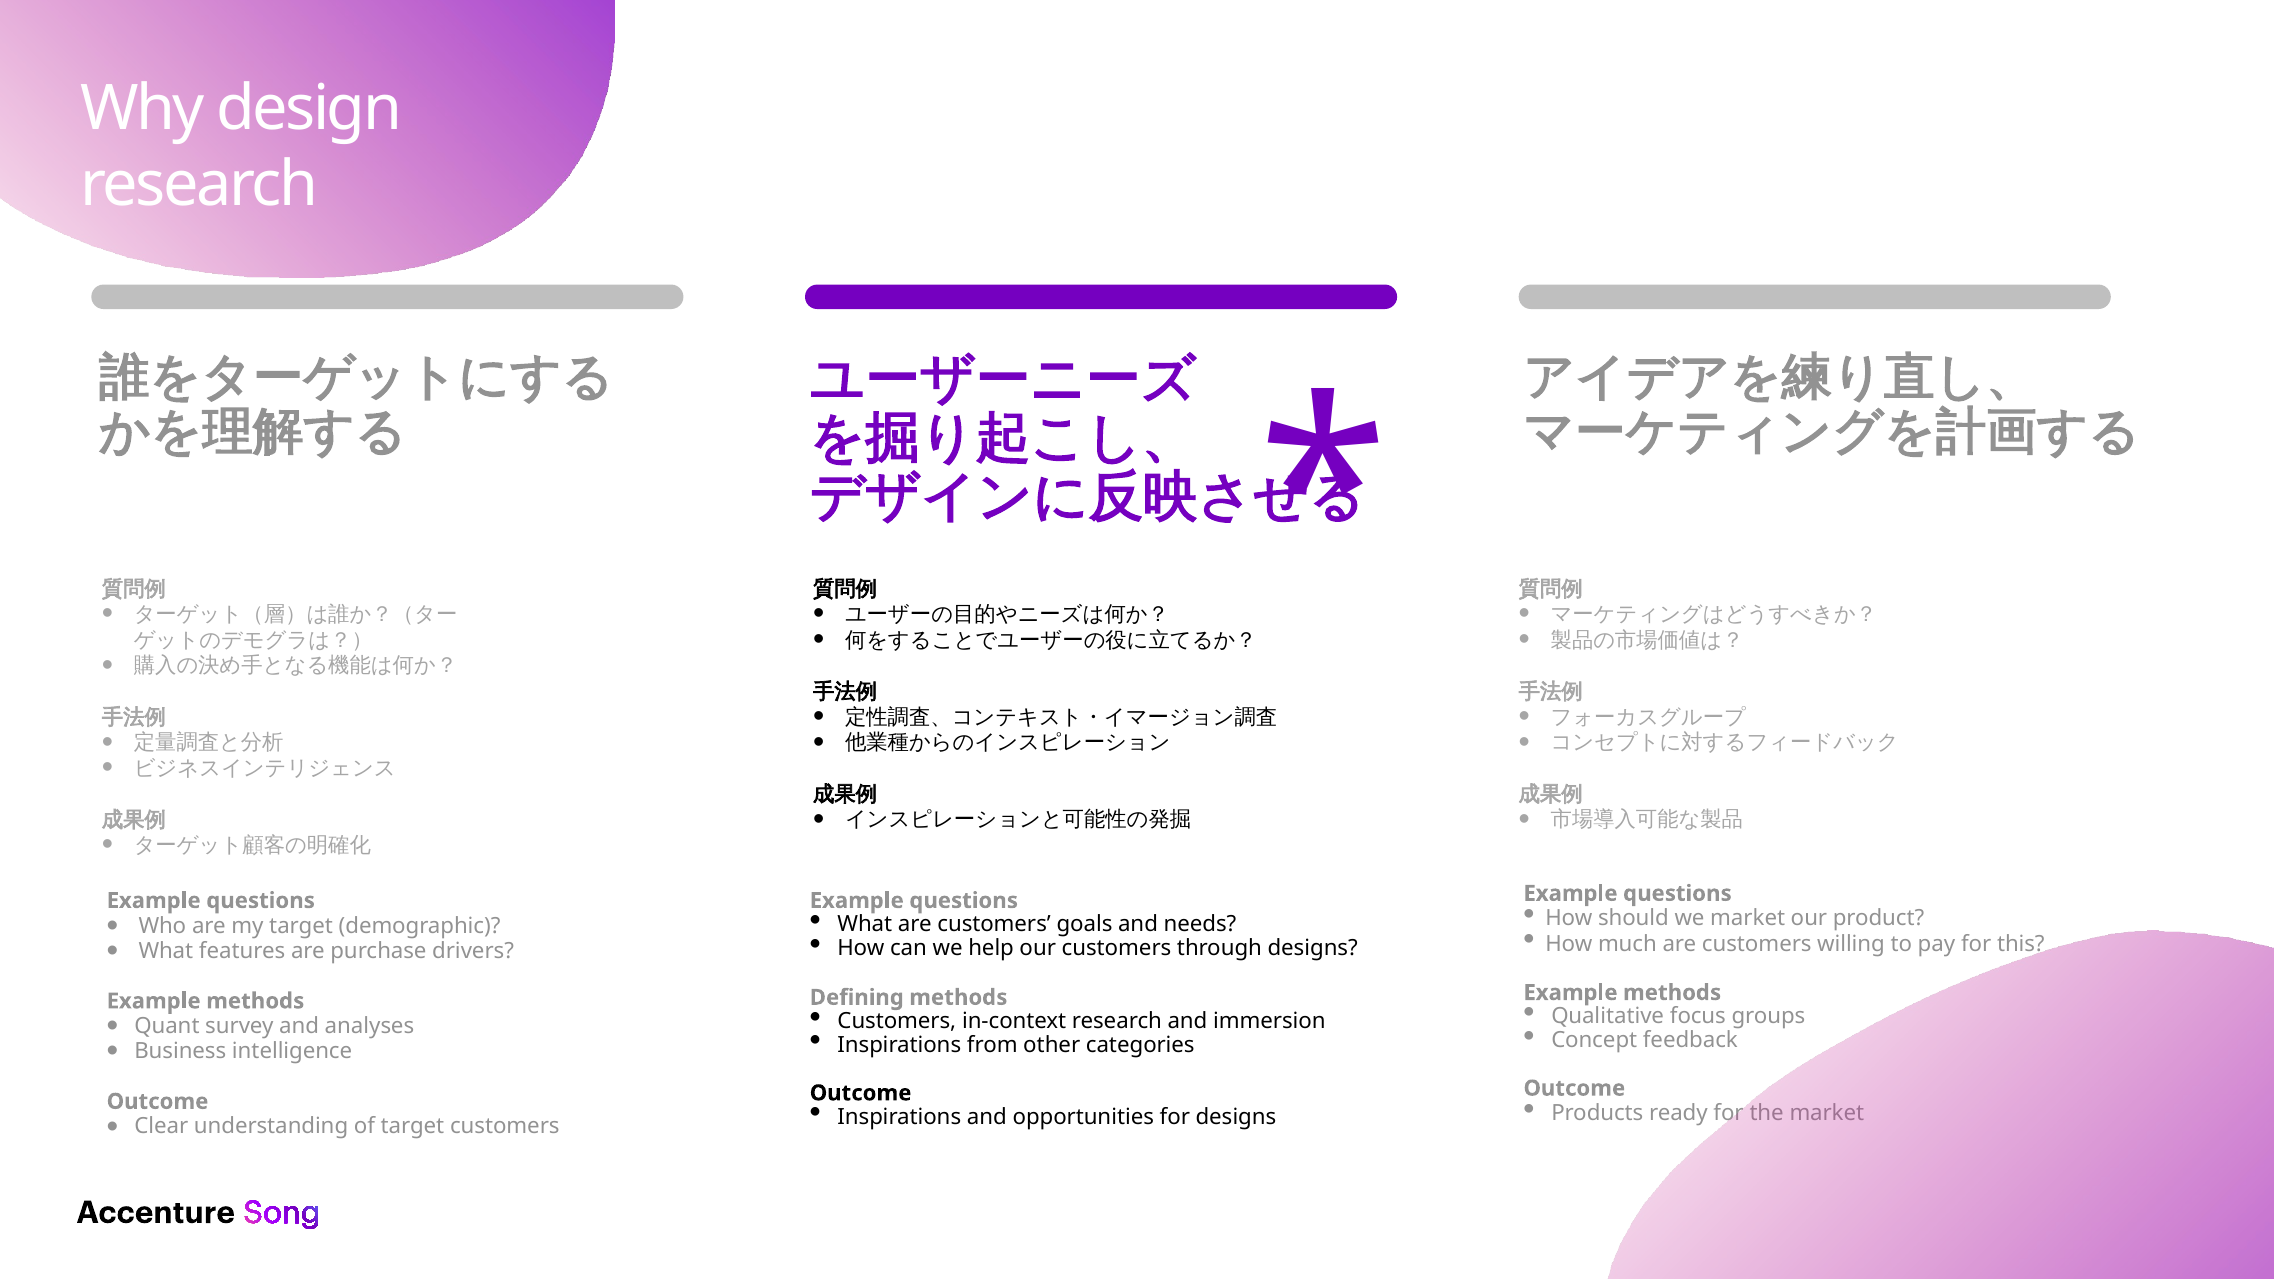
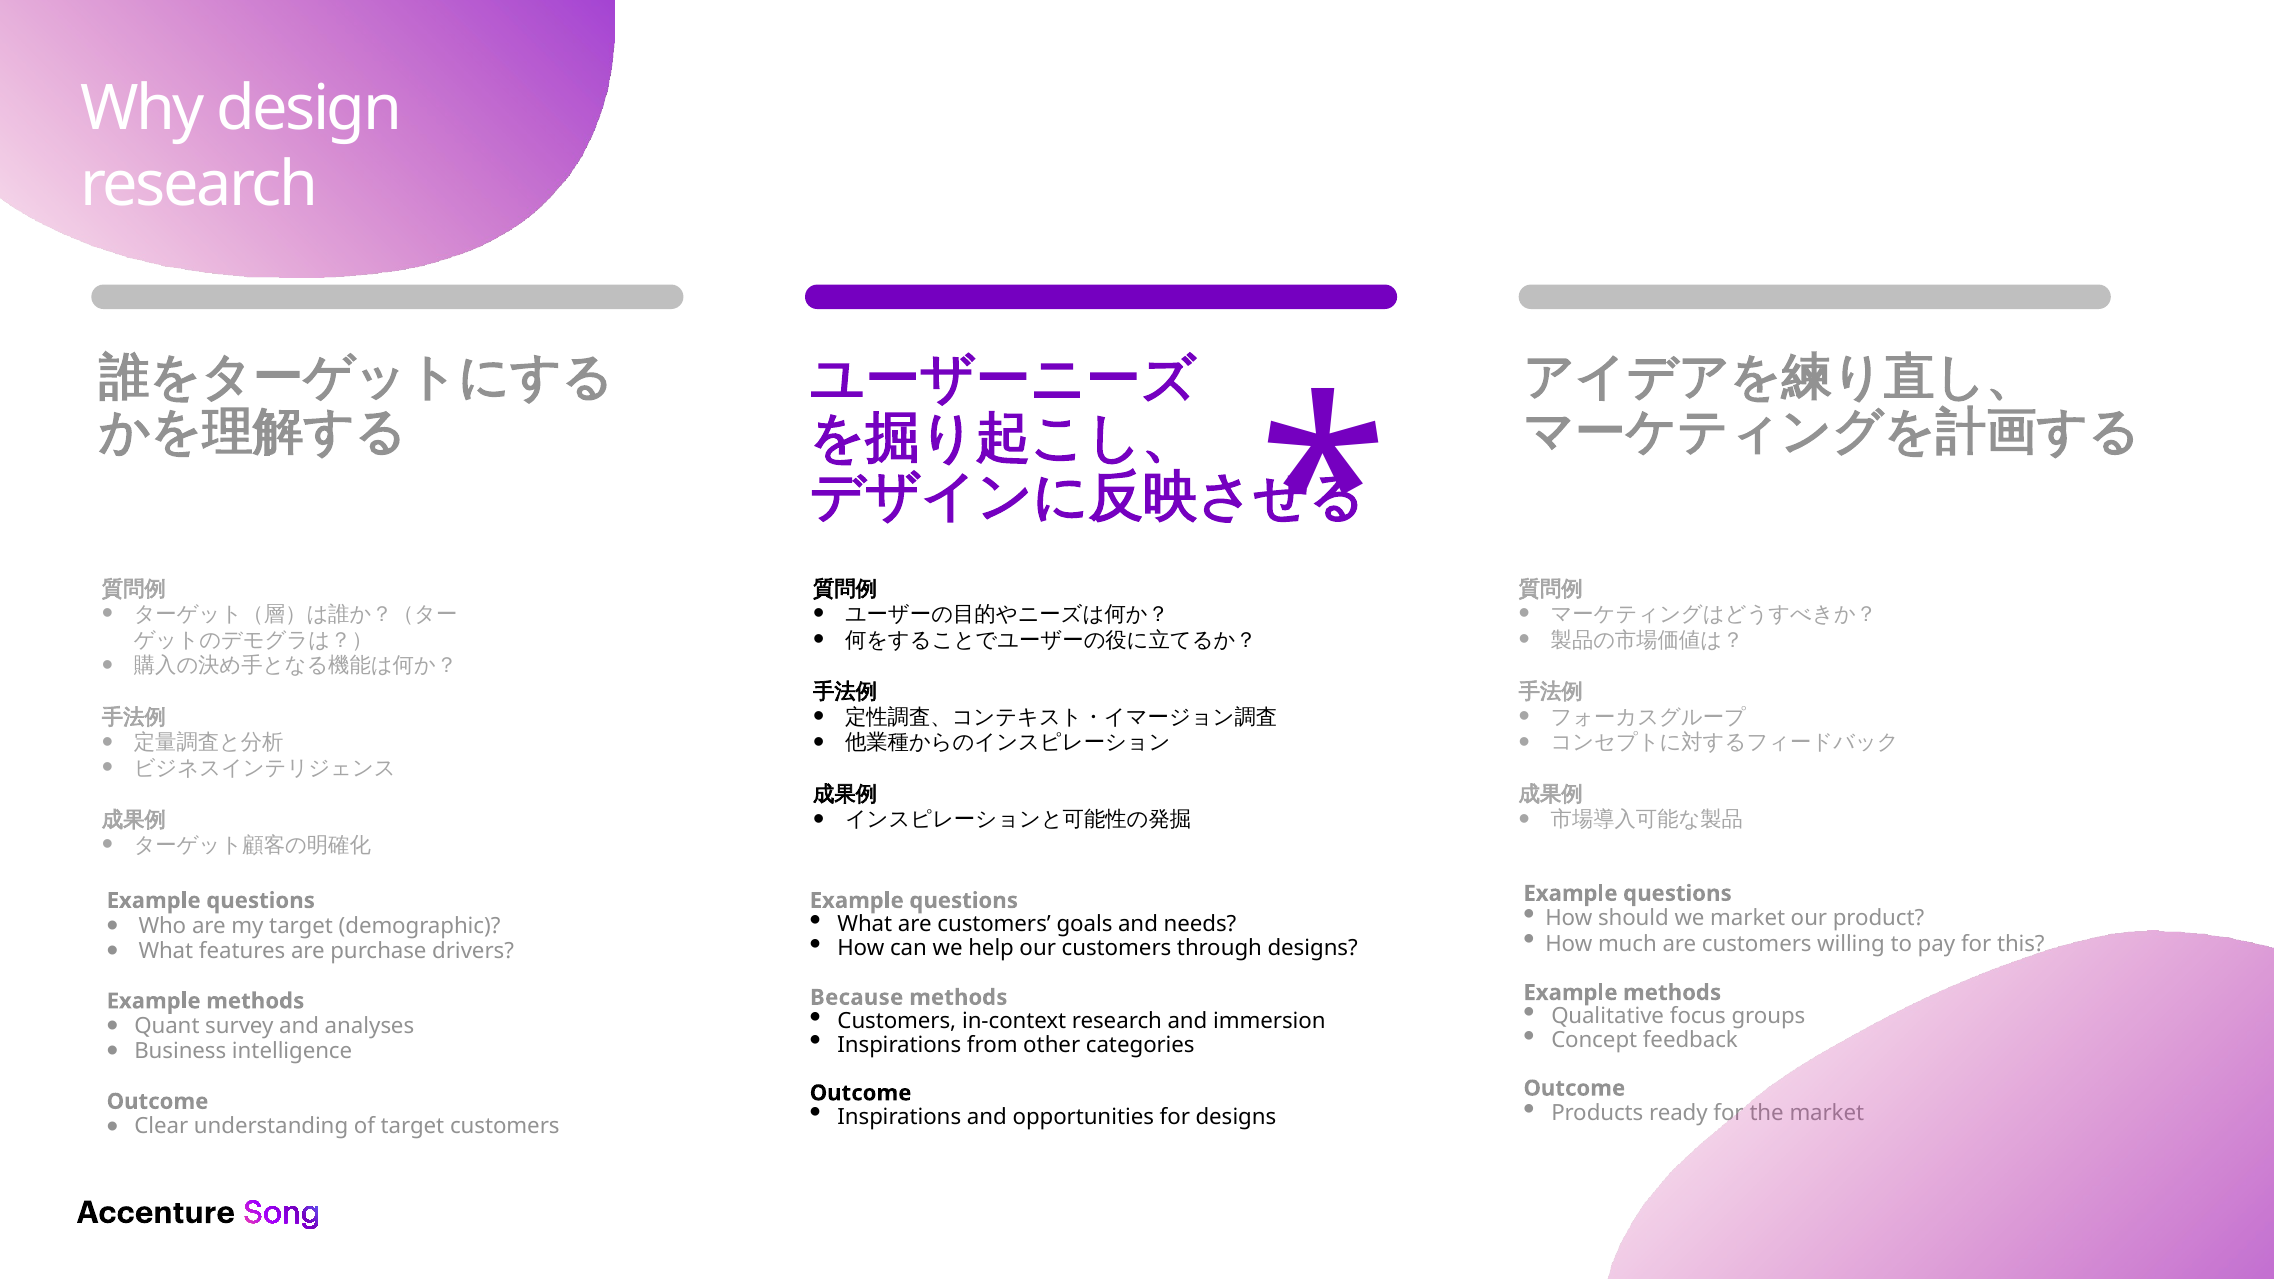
Defining: Defining -> Because (857, 998)
